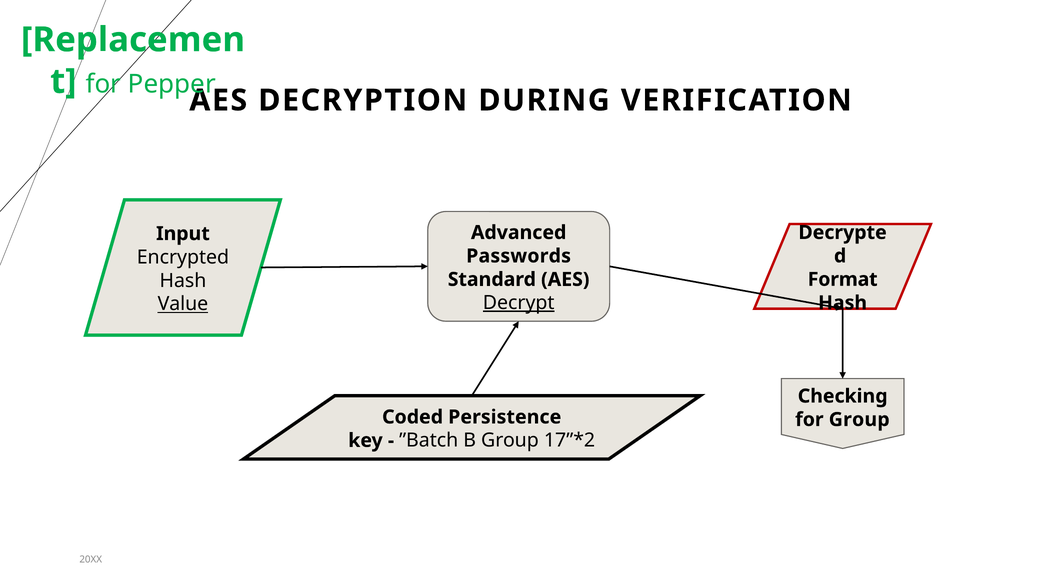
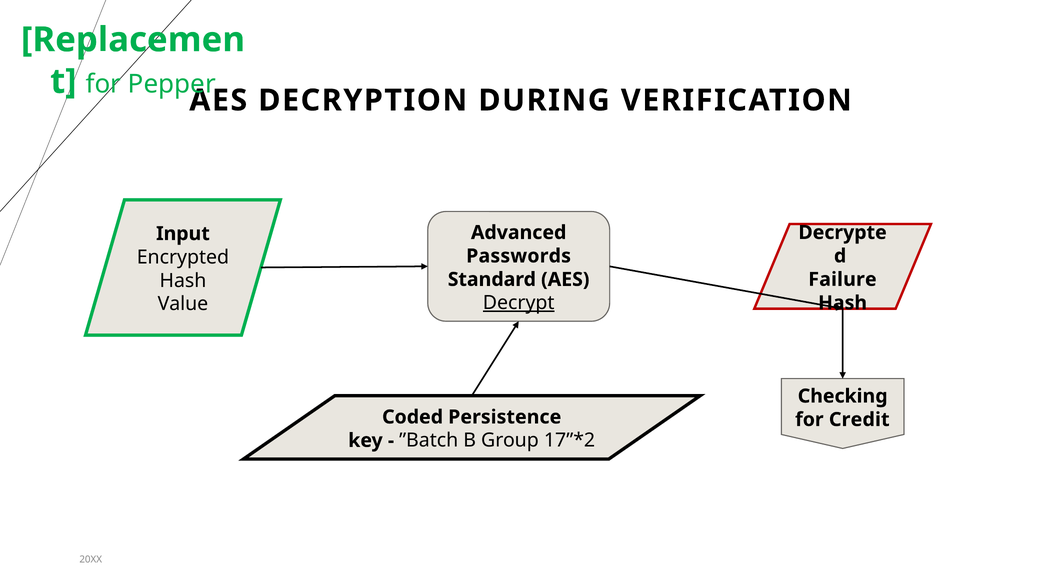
Format: Format -> Failure (842, 279)
Value underline: present -> none (183, 304)
for Group: Group -> Credit (859, 420)
